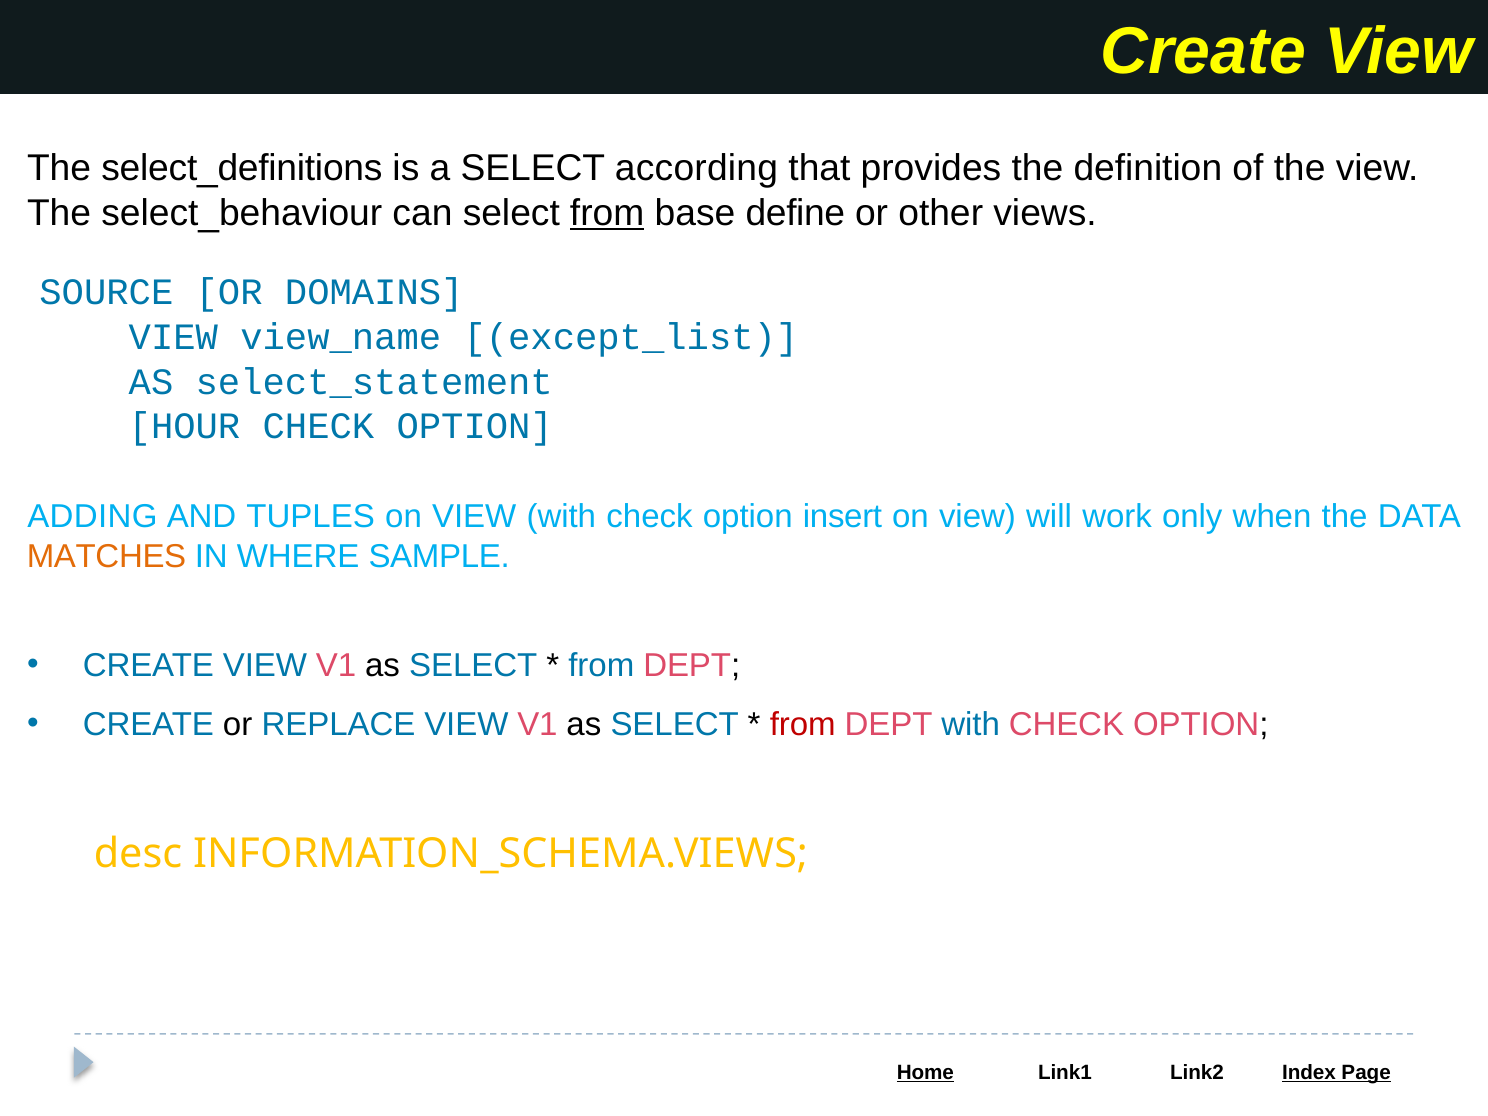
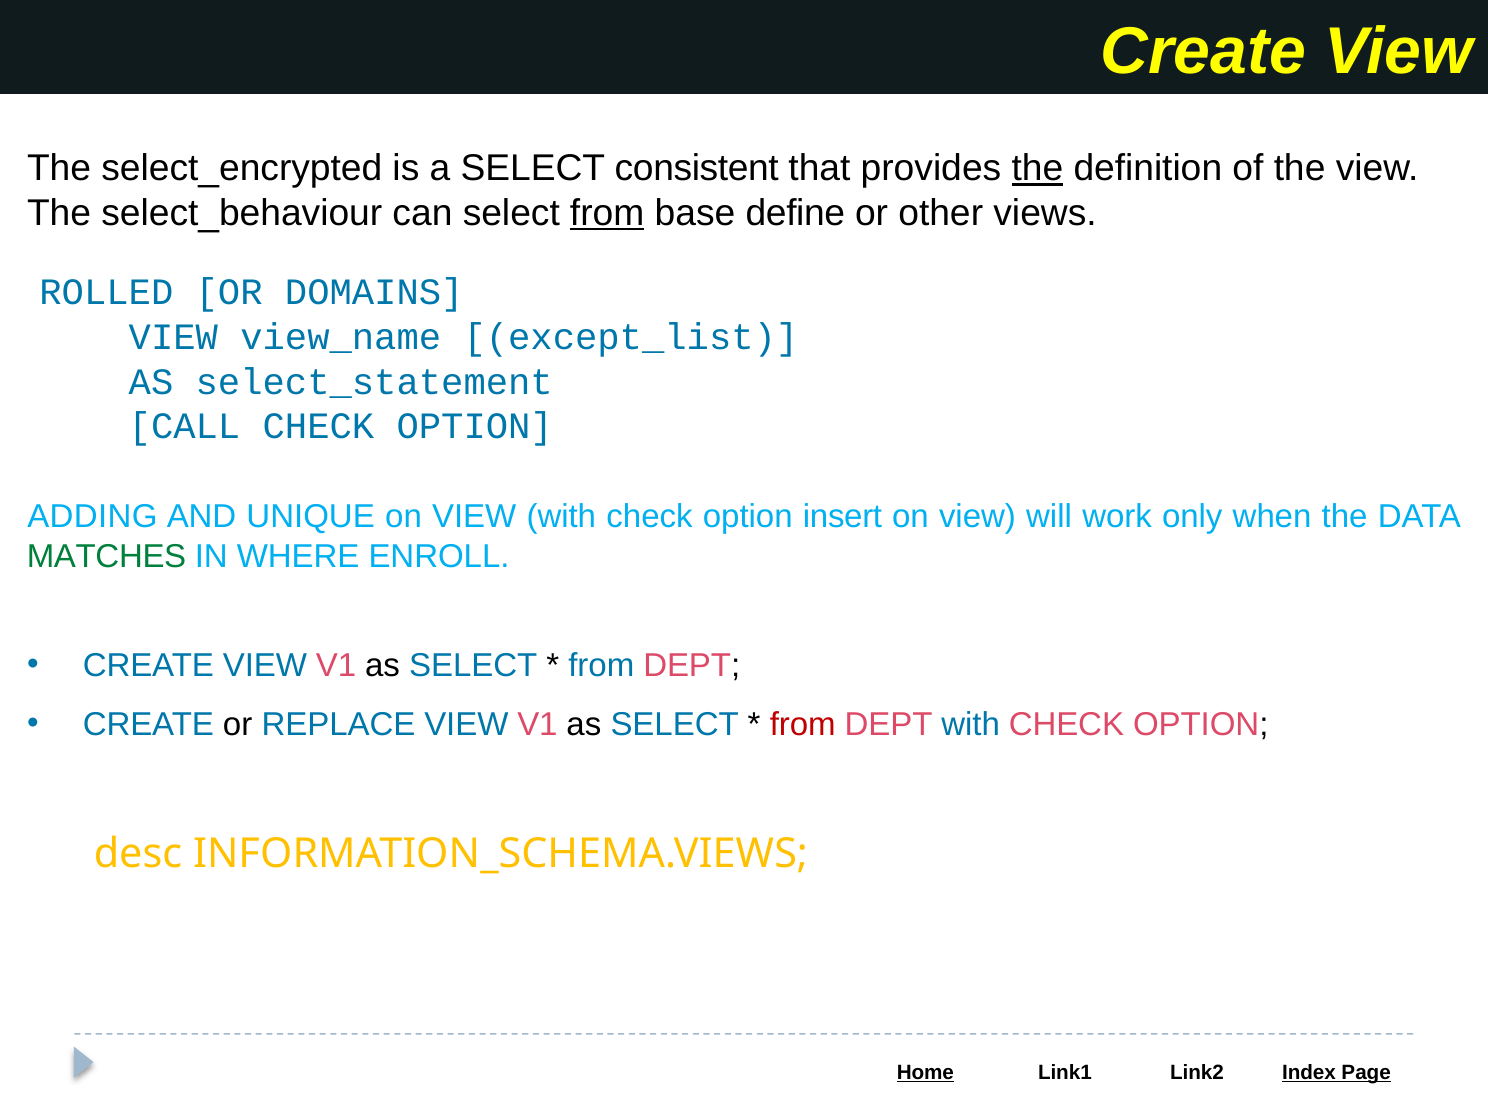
select_definitions: select_definitions -> select_encrypted (242, 169)
according: according -> consistent (697, 169)
the underline: none -> present (1037, 169)
SOURCE: SOURCE -> ROLLED (106, 293)
HOUR: HOUR -> CALL (185, 427)
TUPLES: TUPLES -> UNIQUE (311, 517)
MATCHES colour: orange -> green (107, 557)
SAMPLE: SAMPLE -> ENROLL (439, 557)
